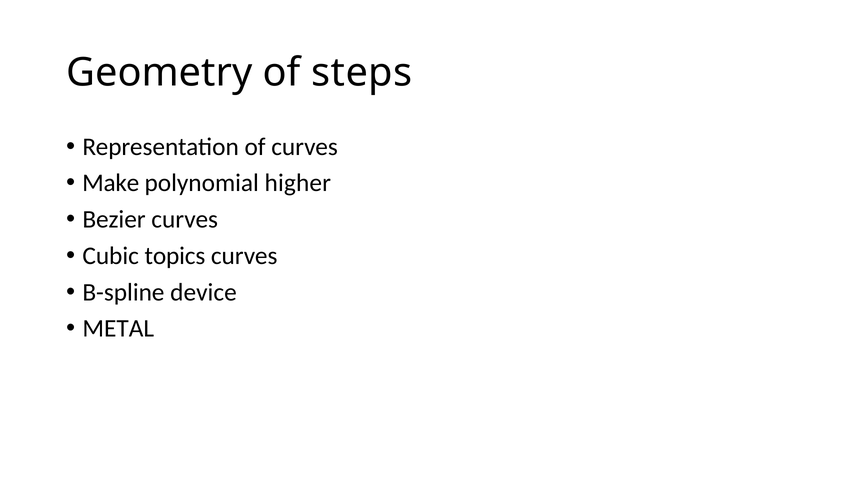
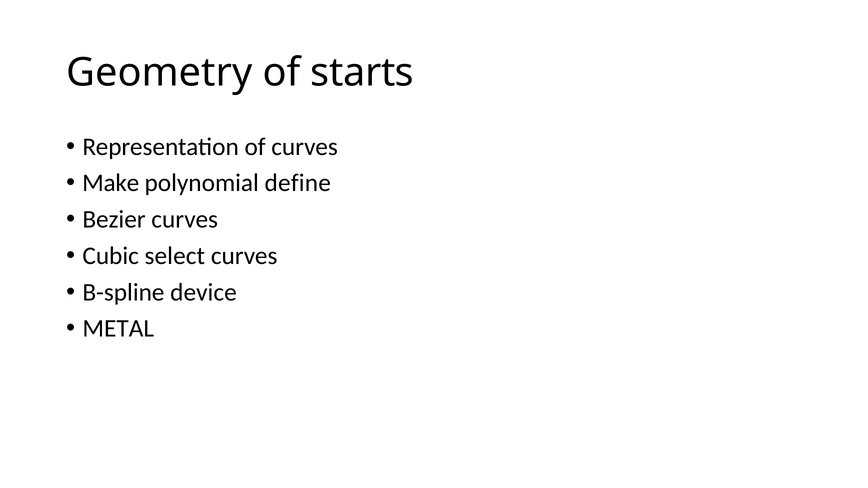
steps: steps -> starts (362, 73)
higher: higher -> define (298, 183)
topics: topics -> select (175, 256)
